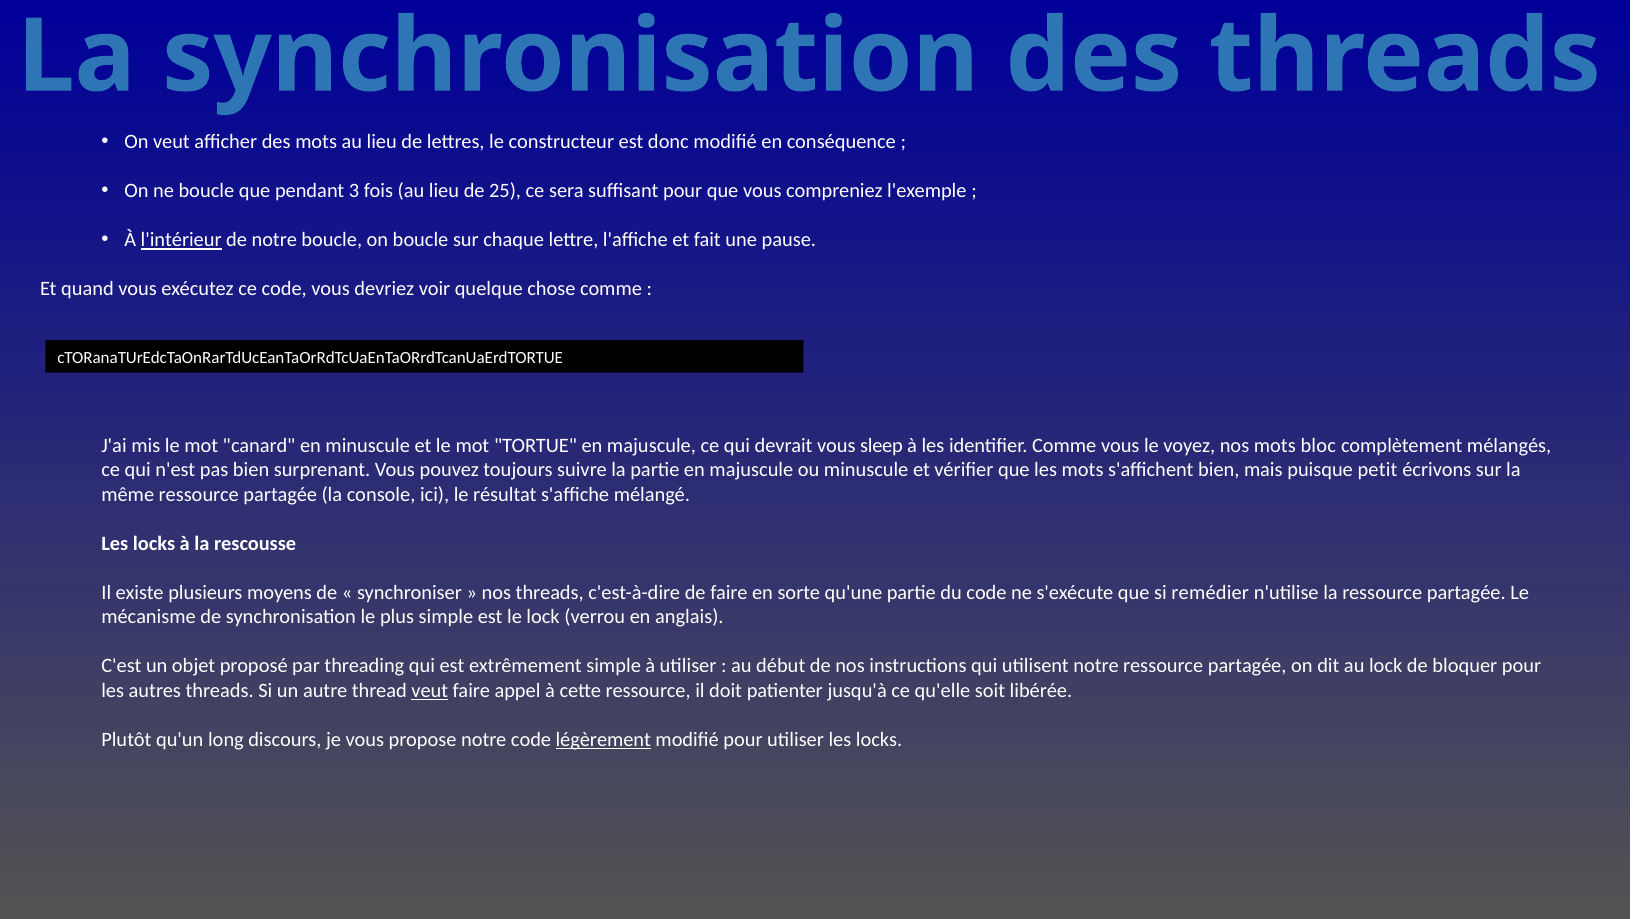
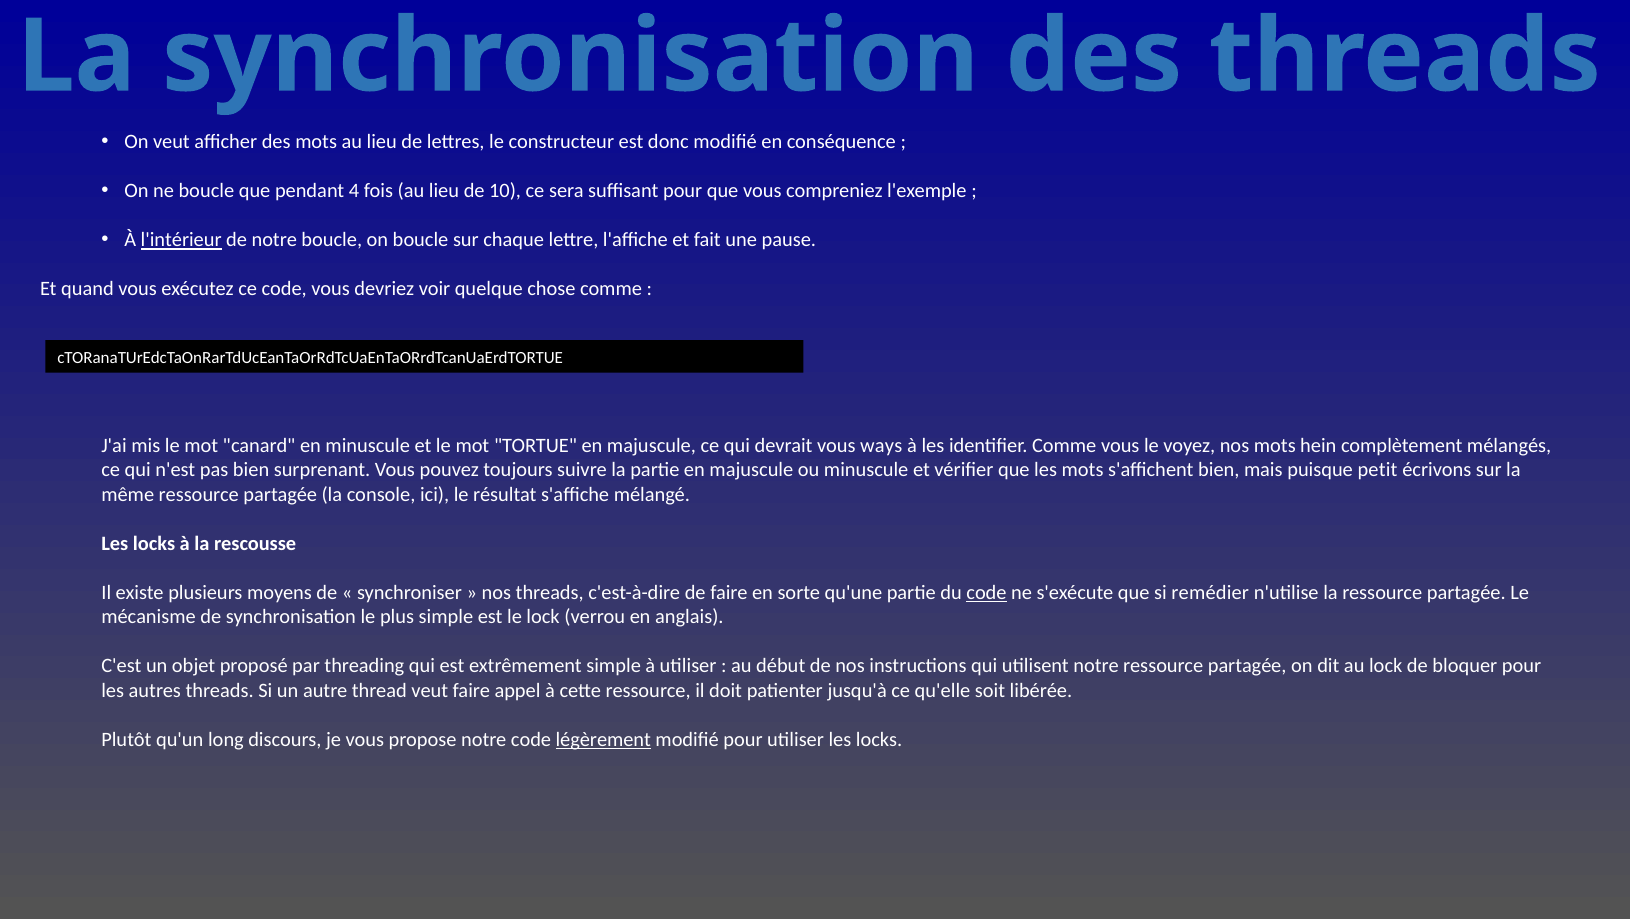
3: 3 -> 4 (354, 191)
25: 25 -> 10 (505, 191)
sleep: sleep -> ways (881, 445)
bloc: bloc -> hein (1318, 445)
code underline: none -> present (987, 593)
veut underline: present -> none (430, 691)
